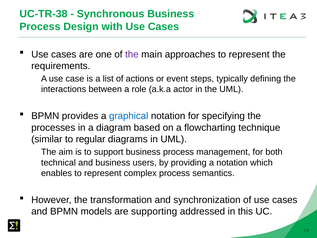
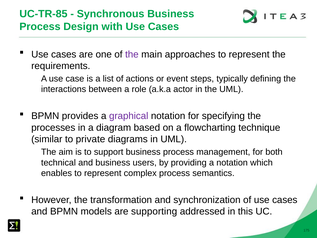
UC-TR-38: UC-TR-38 -> UC-TR-85 (43, 14)
graphical colour: blue -> purple (129, 116)
regular: regular -> private (90, 139)
